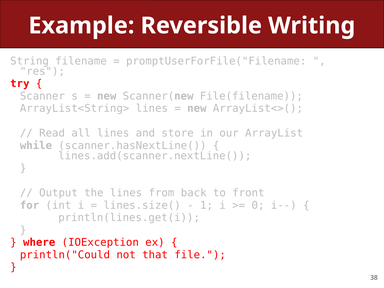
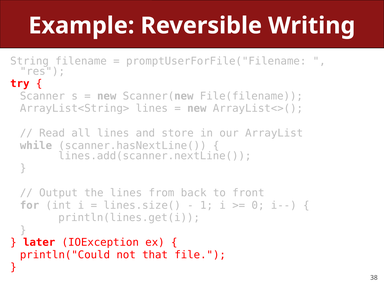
where: where -> later (39, 242)
